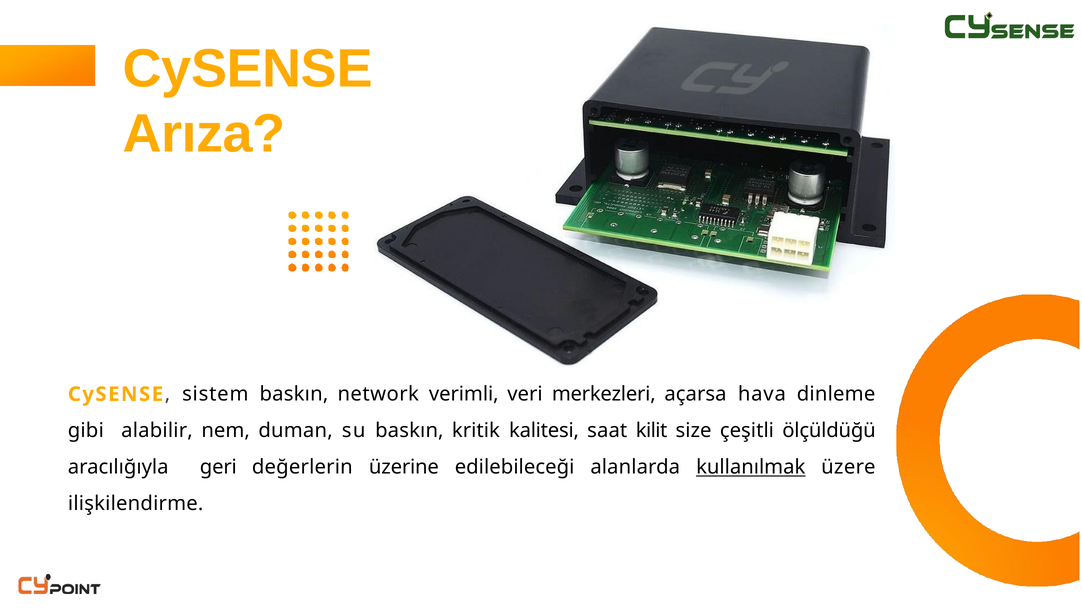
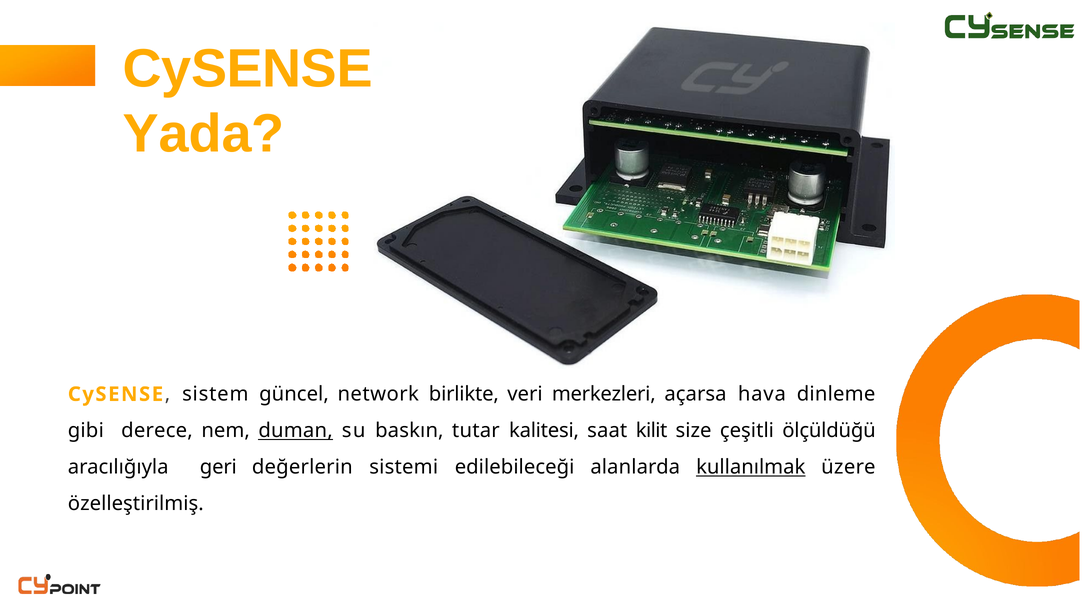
Arıza: Arıza -> Yada (204, 134)
sistem baskın: baskın -> güncel (294, 395)
verimli: verimli -> birlikte (464, 395)
alabilir: alabilir -> derece (157, 431)
duman underline: none -> present (296, 431)
kritik: kritik -> tutar (476, 431)
üzerine: üzerine -> sistemi (404, 468)
ilişkilendirme: ilişkilendirme -> özelleştirilmiş (136, 504)
